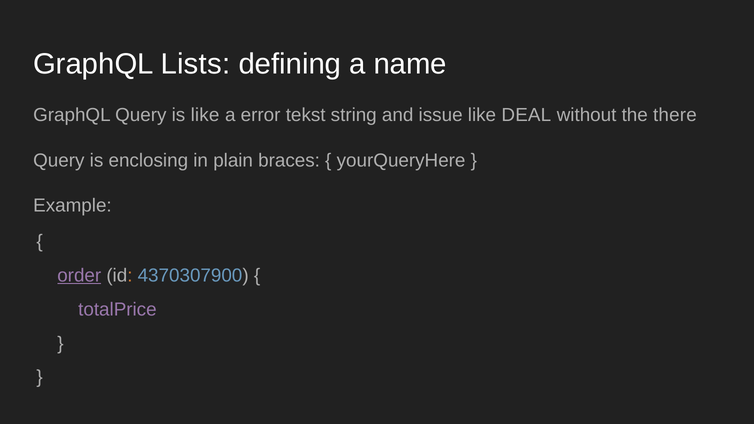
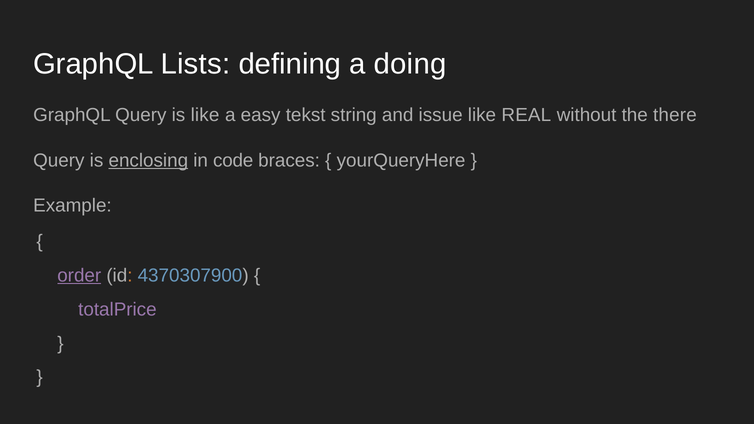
name: name -> doing (410, 64)
error: error -> easy (261, 115)
DEAL: DEAL -> REAL (526, 115)
enclosing underline: none -> present (148, 160)
plain: plain -> code (233, 160)
